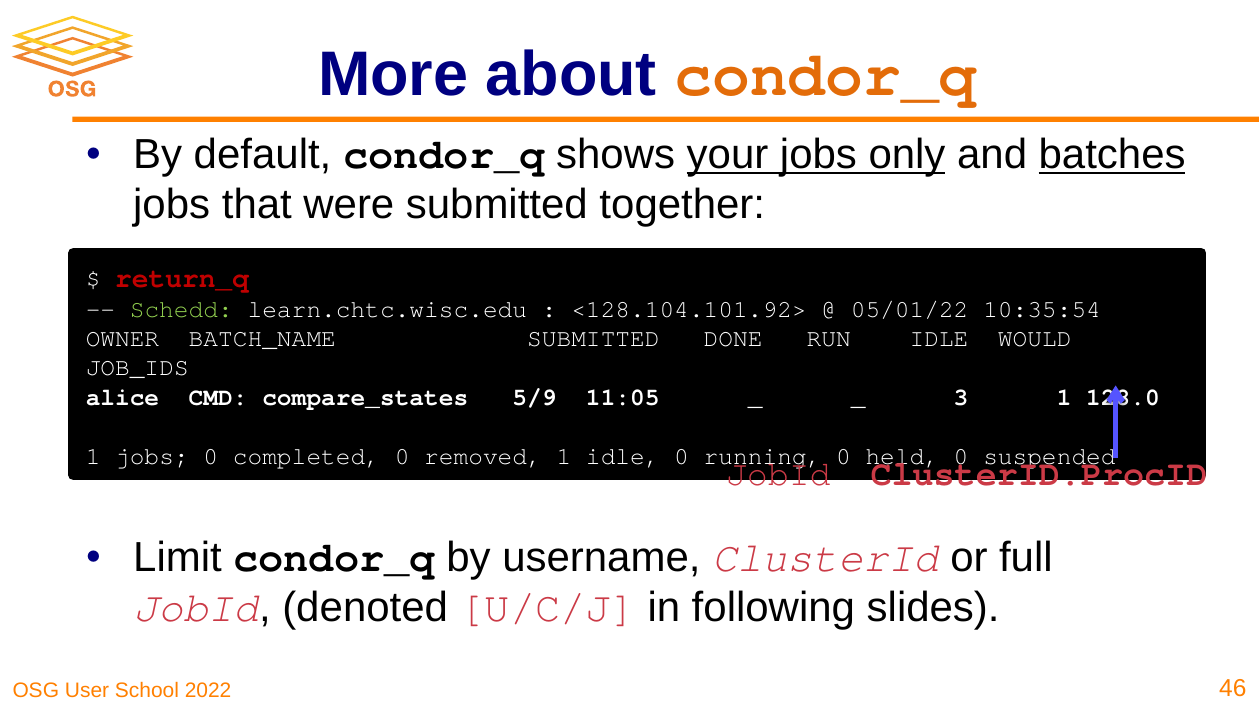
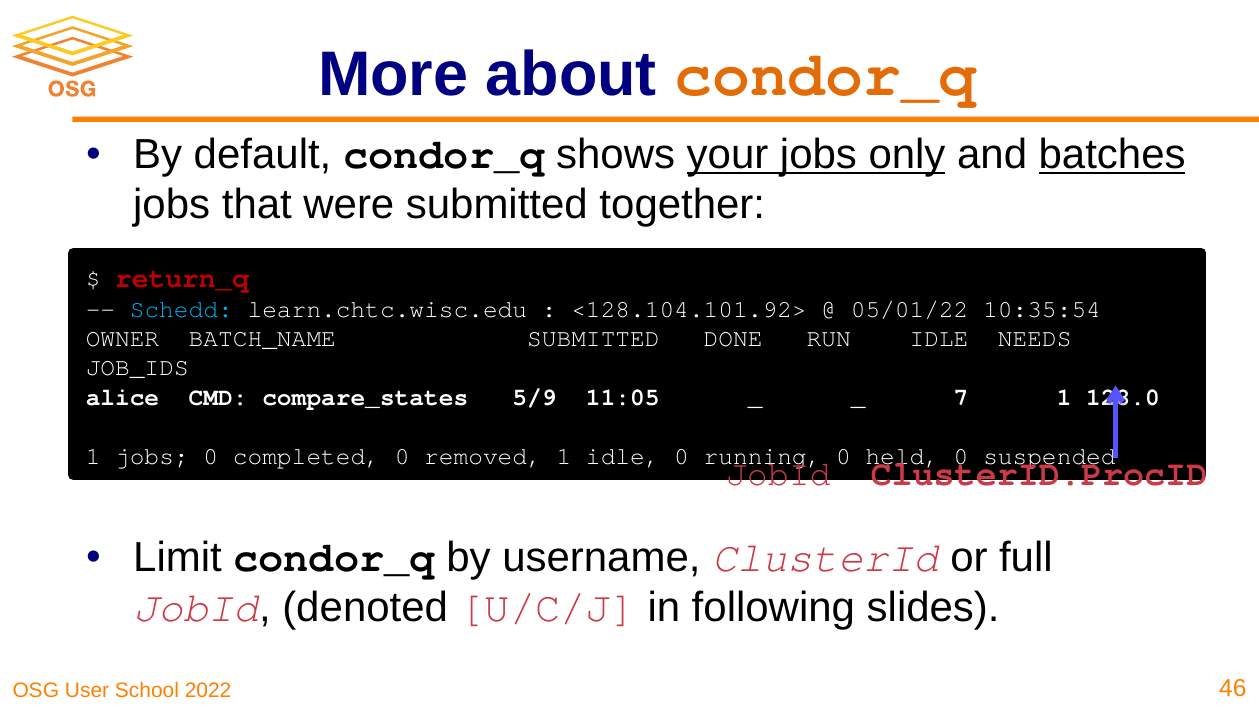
Schedd colour: light green -> light blue (181, 309)
WOULD: WOULD -> NEEDS (1035, 339)
3: 3 -> 7 (961, 397)
